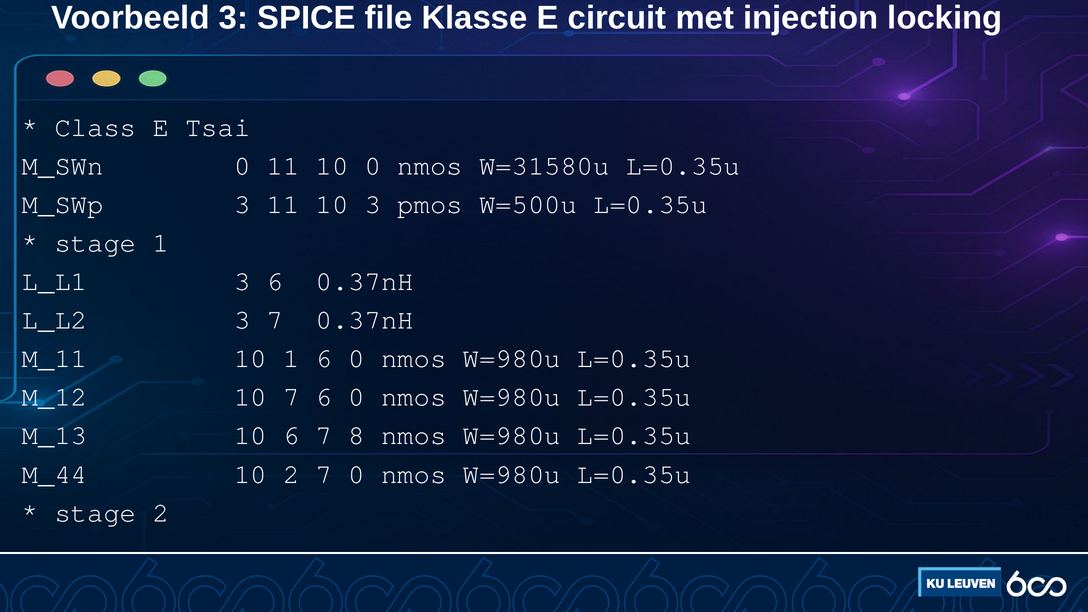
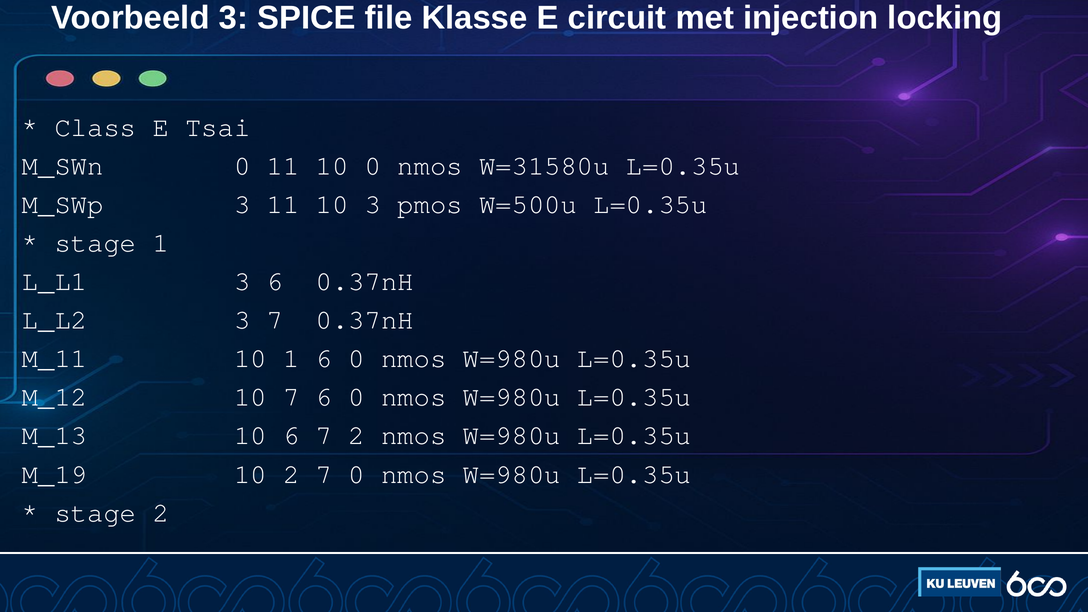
7 8: 8 -> 2 (357, 436)
M_44: M_44 -> M_19 (55, 474)
